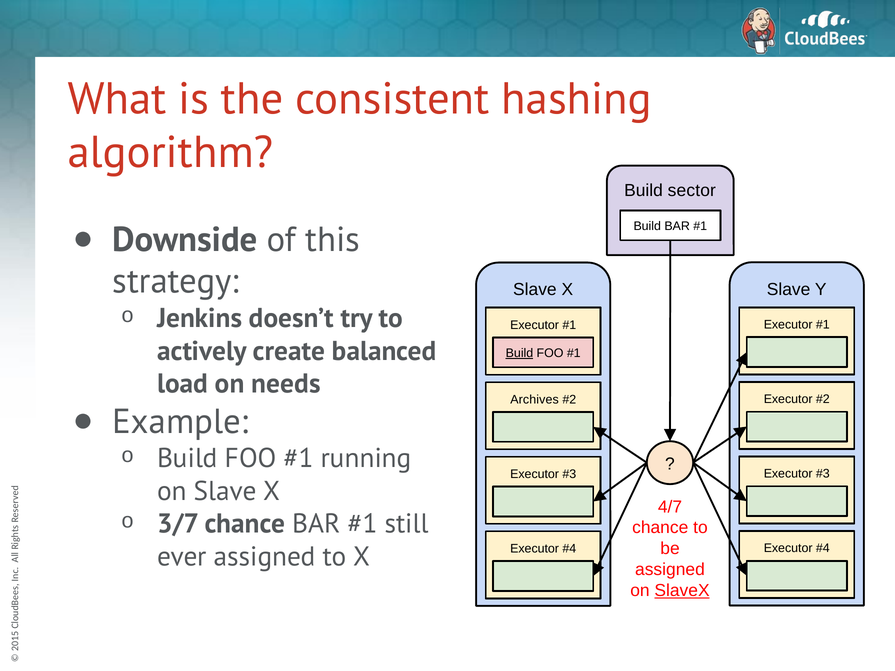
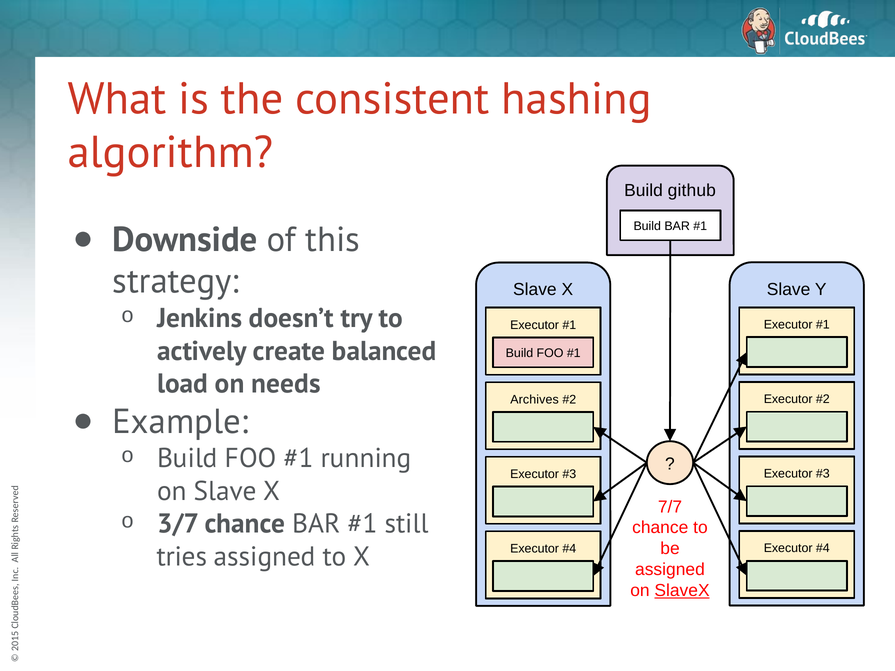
sector: sector -> github (692, 191)
Build underline: present -> none (520, 353)
4/7: 4/7 -> 7/7 (670, 507)
ever: ever -> tries (182, 557)
